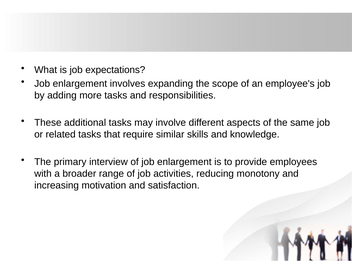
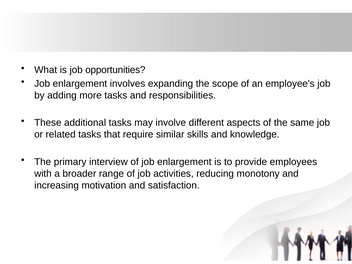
expectations: expectations -> opportunities (115, 70)
